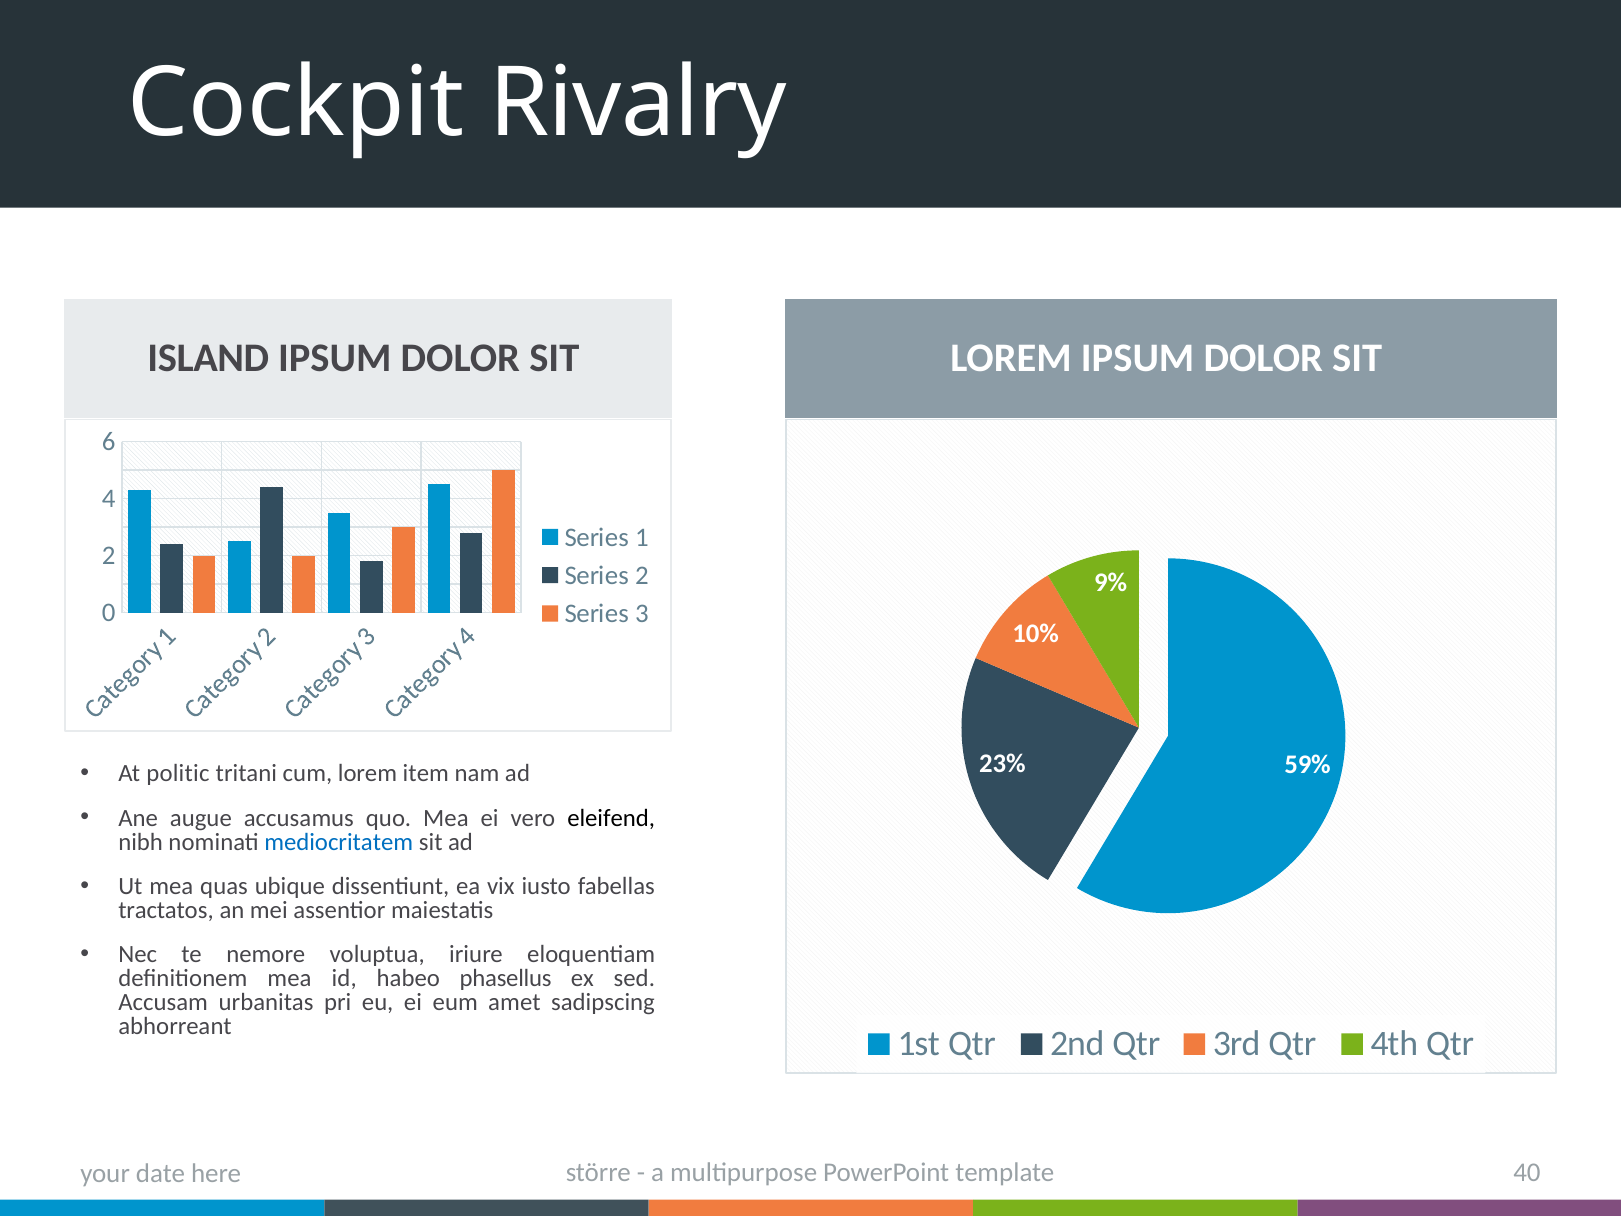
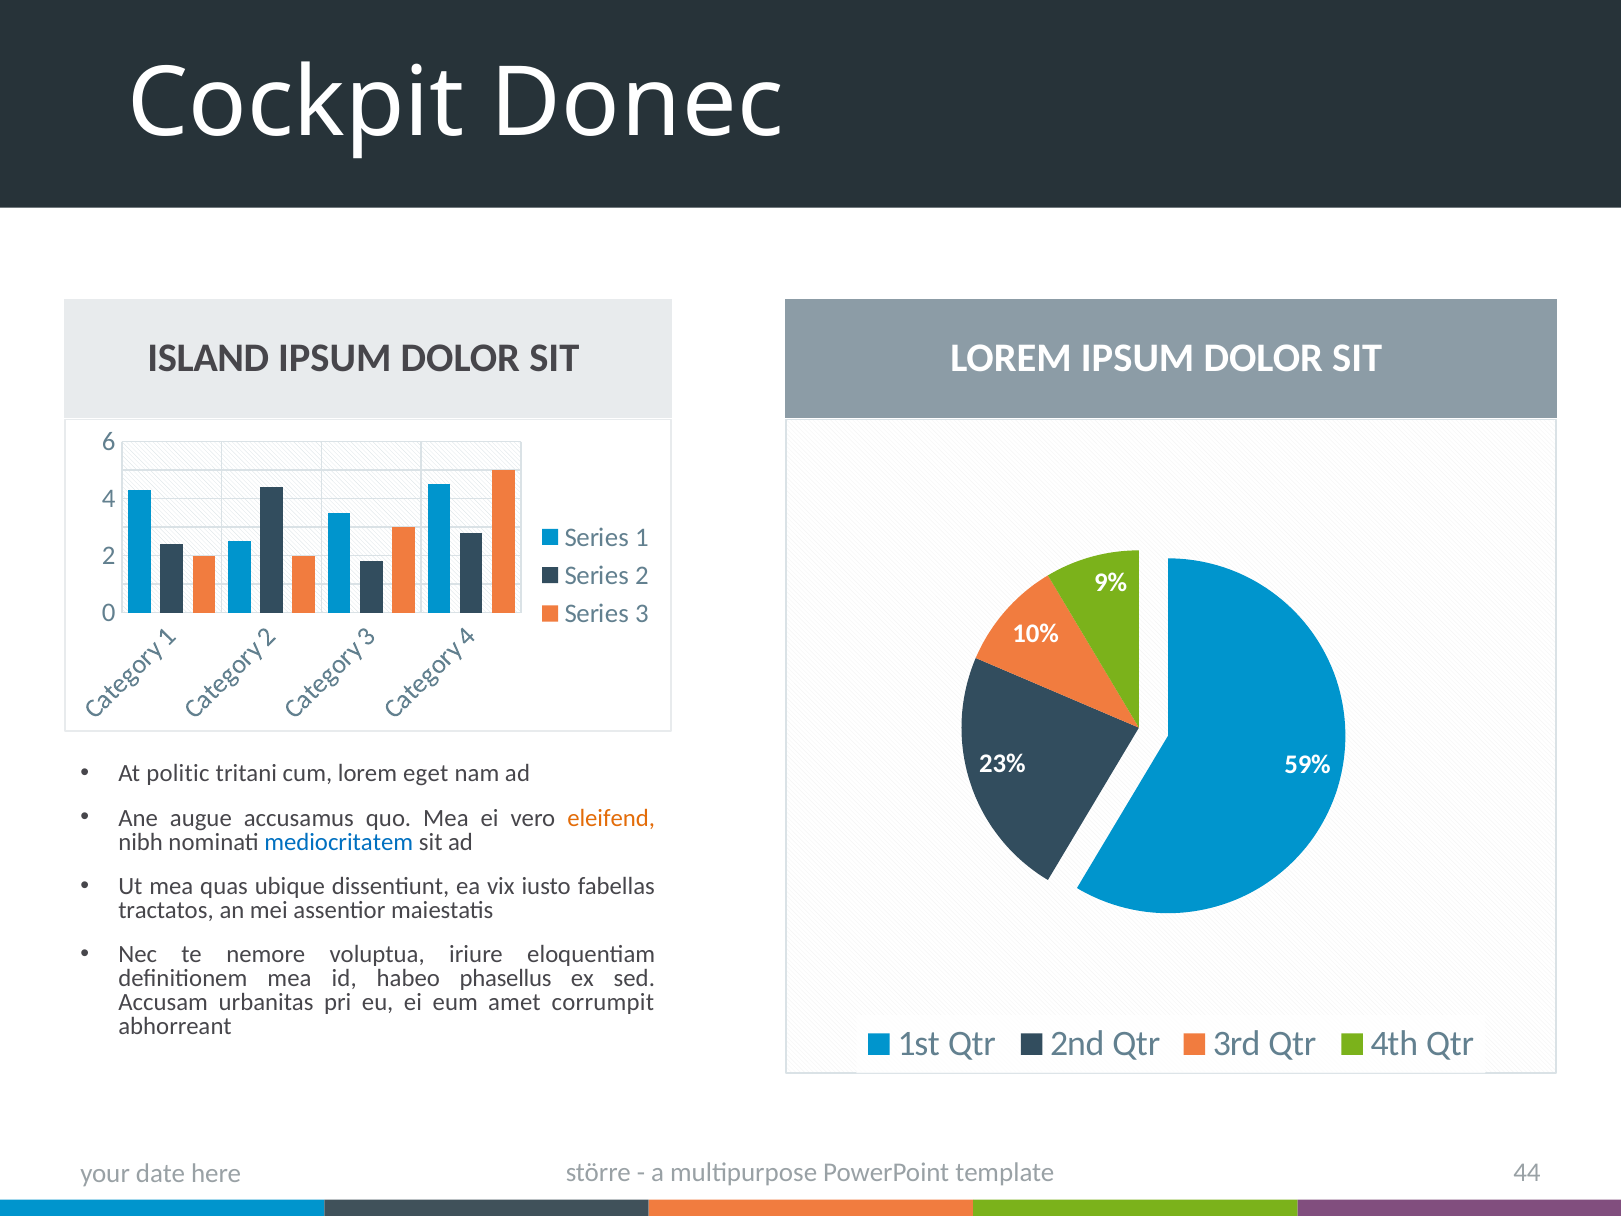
Rivalry: Rivalry -> Donec (637, 103)
item: item -> eget (426, 773)
eleifend colour: black -> orange (611, 818)
sadipscing: sadipscing -> corrumpit (603, 1003)
40: 40 -> 44 (1527, 1173)
